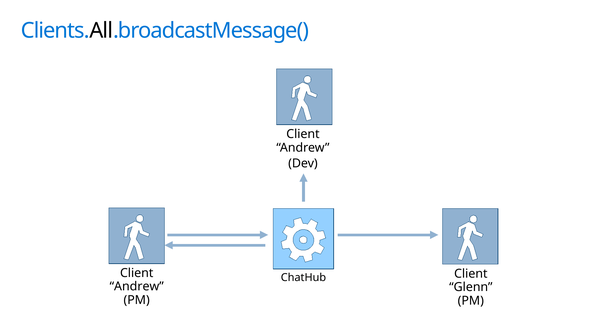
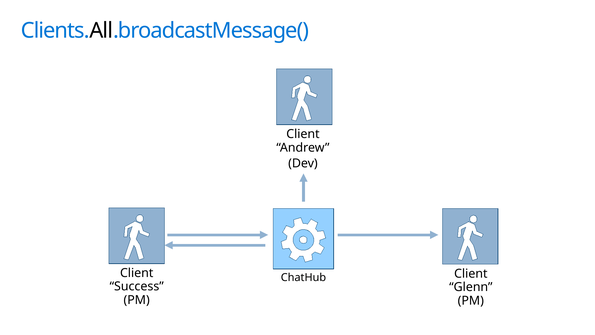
Andrew: Andrew -> Success (137, 286)
